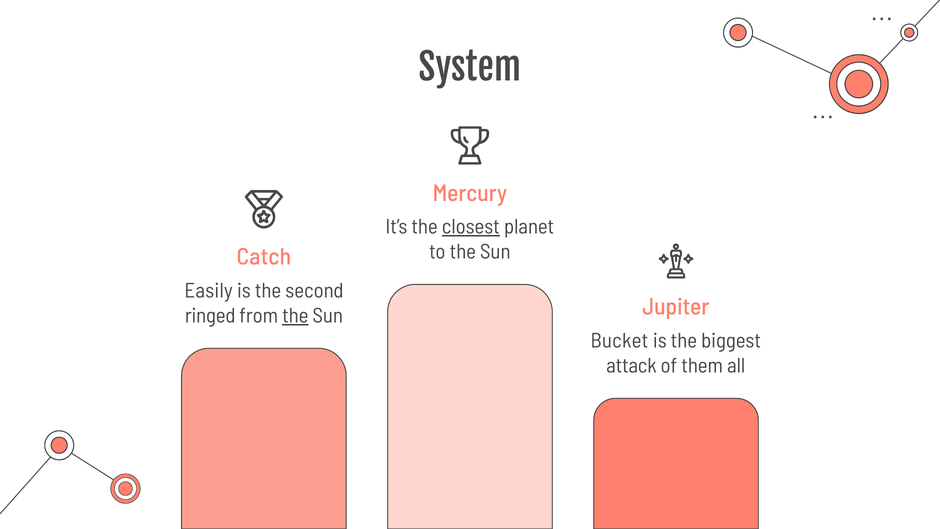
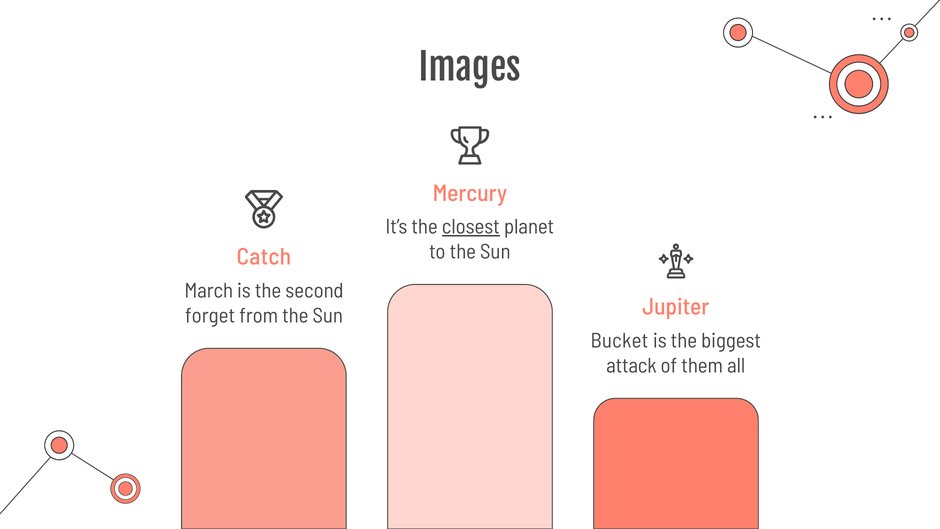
System: System -> Images (470, 69)
Easily: Easily -> March (209, 291)
ringed: ringed -> forget (210, 316)
the underline: present -> none (295, 316)
